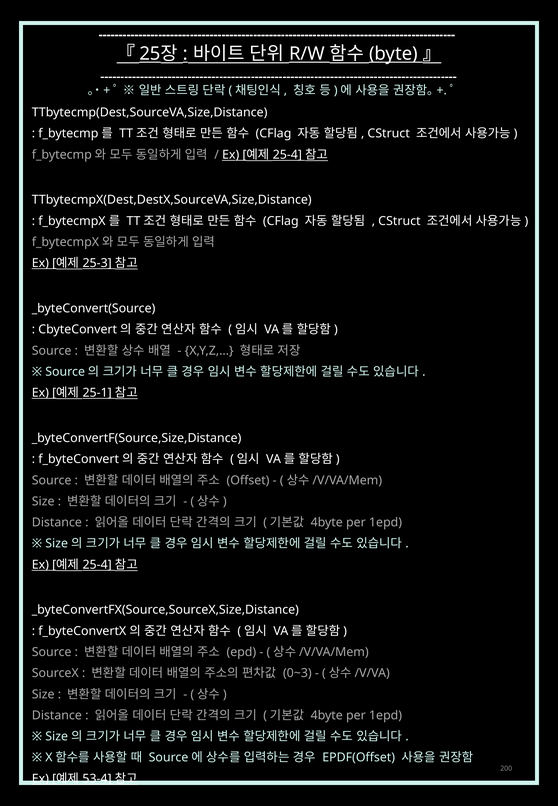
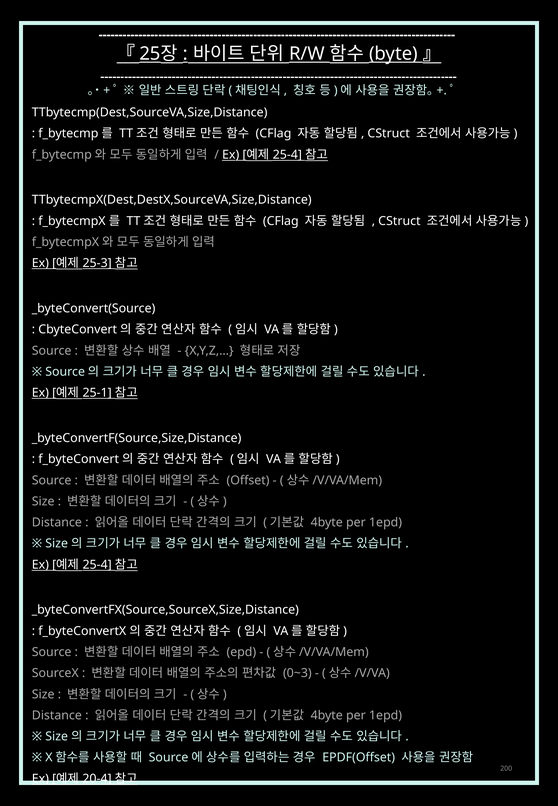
53-4: 53-4 -> 20-4 (97, 779)
